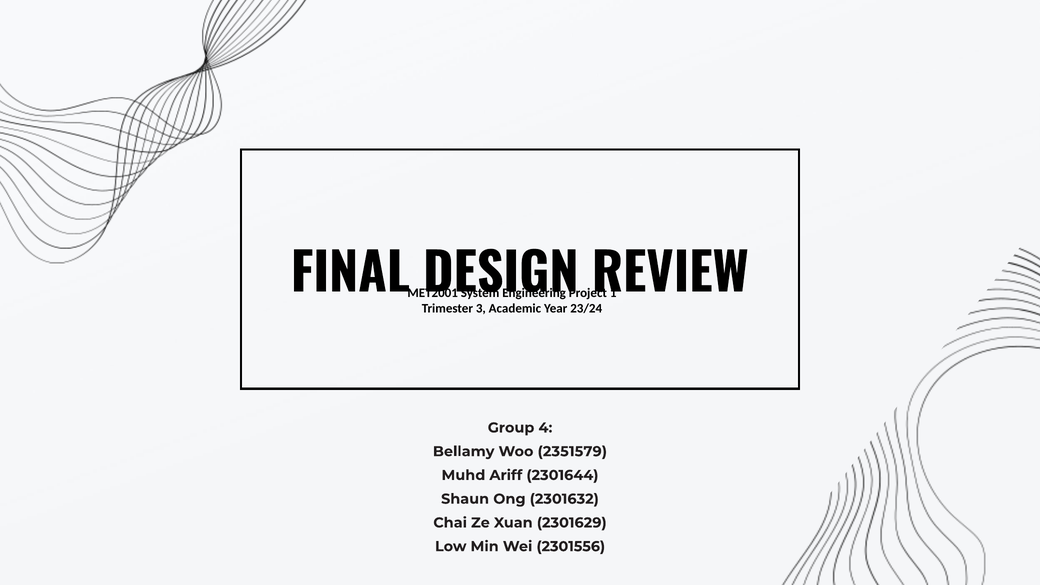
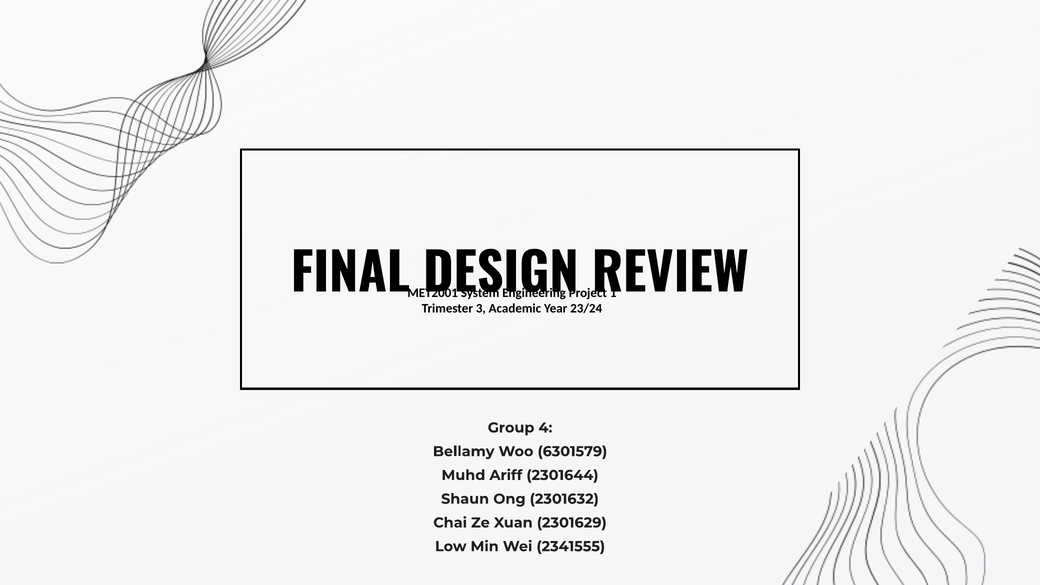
2351579: 2351579 -> 6301579 (572, 451)
2301556: 2301556 -> 2341555 (571, 546)
